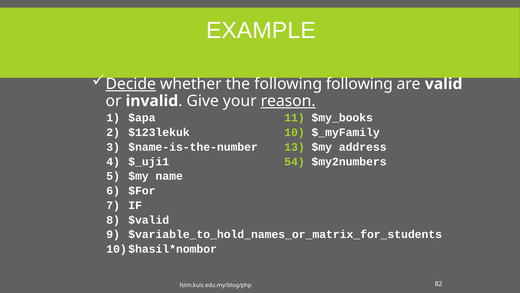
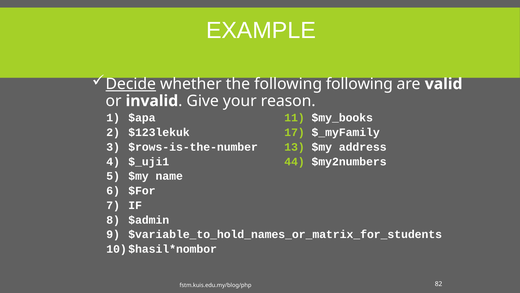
reason underline: present -> none (288, 101)
10: 10 -> 17 (295, 132)
$name-is-the-number: $name-is-the-number -> $rows-is-the-number (193, 147)
54: 54 -> 44 (295, 161)
$valid: $valid -> $admin (149, 220)
